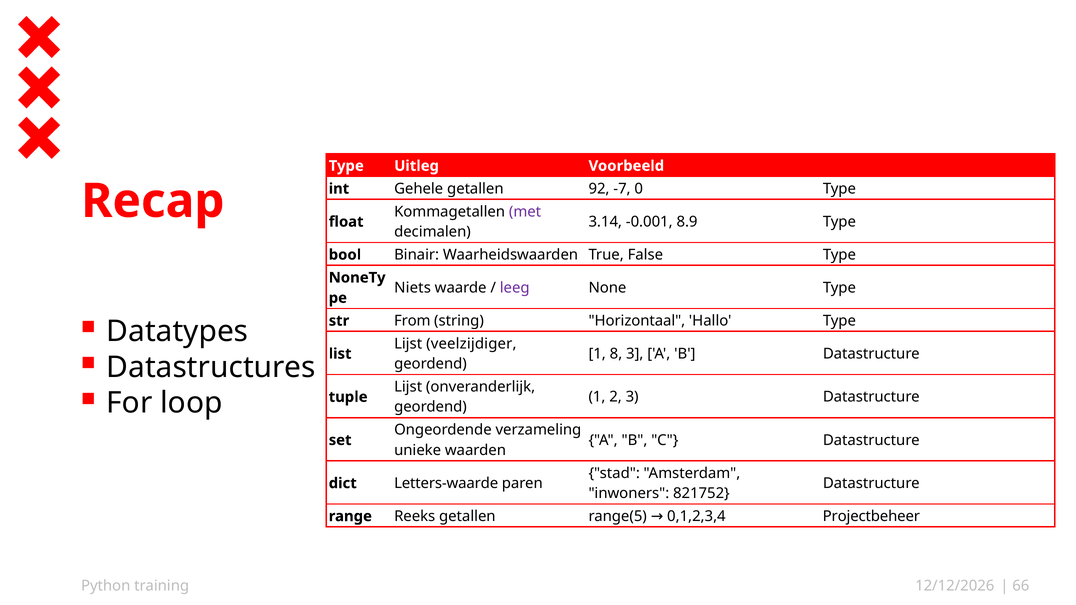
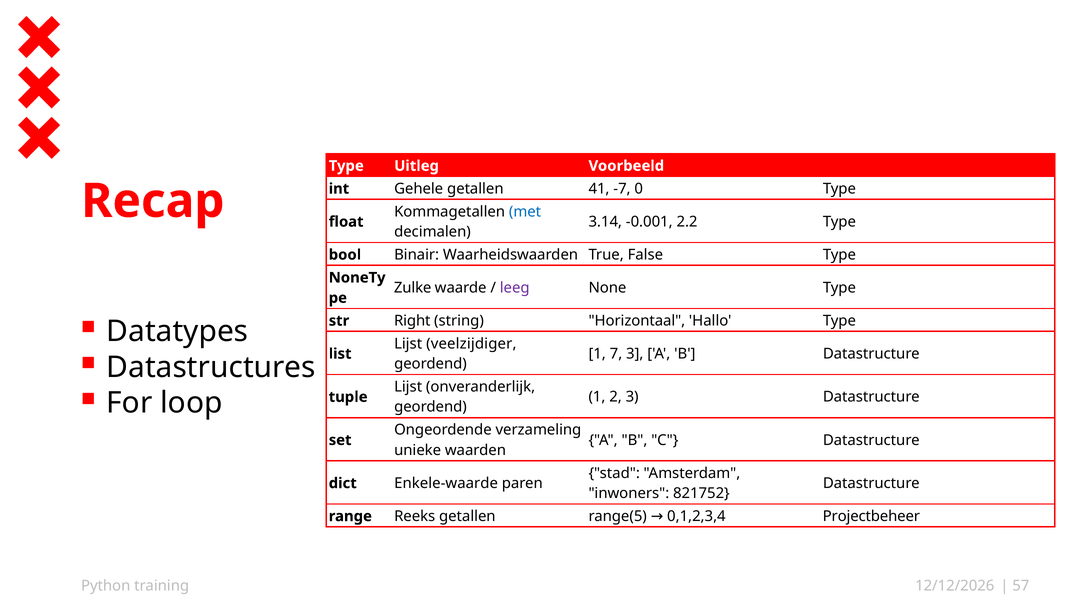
92: 92 -> 41 (599, 189)
met colour: purple -> blue (525, 212)
8.9: 8.9 -> 2.2 (687, 222)
Niets: Niets -> Zulke (413, 288)
From: From -> Right (412, 321)
8: 8 -> 7 (616, 354)
Letters-waarde: Letters-waarde -> Enkele-waarde (446, 483)
66: 66 -> 57 (1021, 586)
